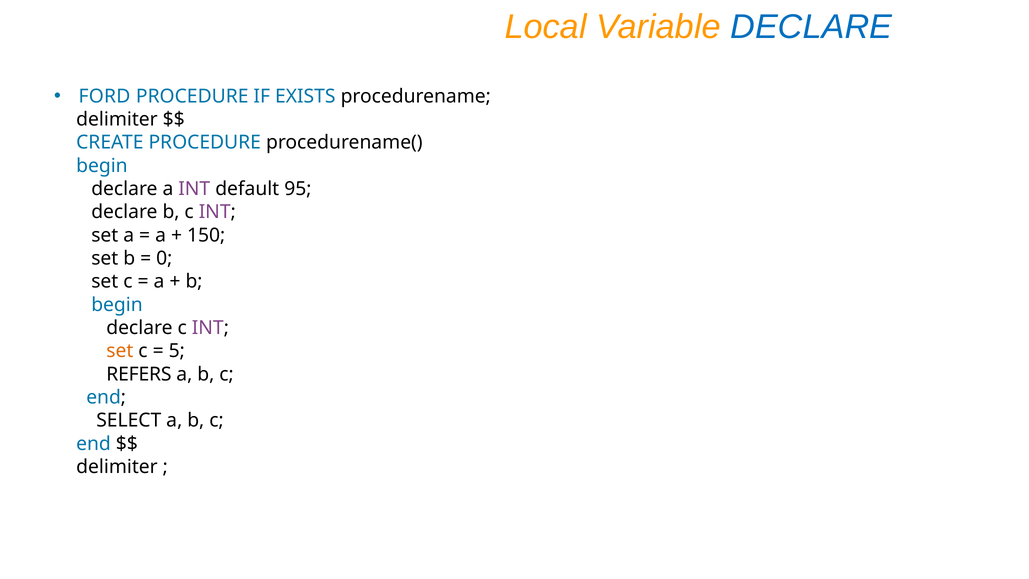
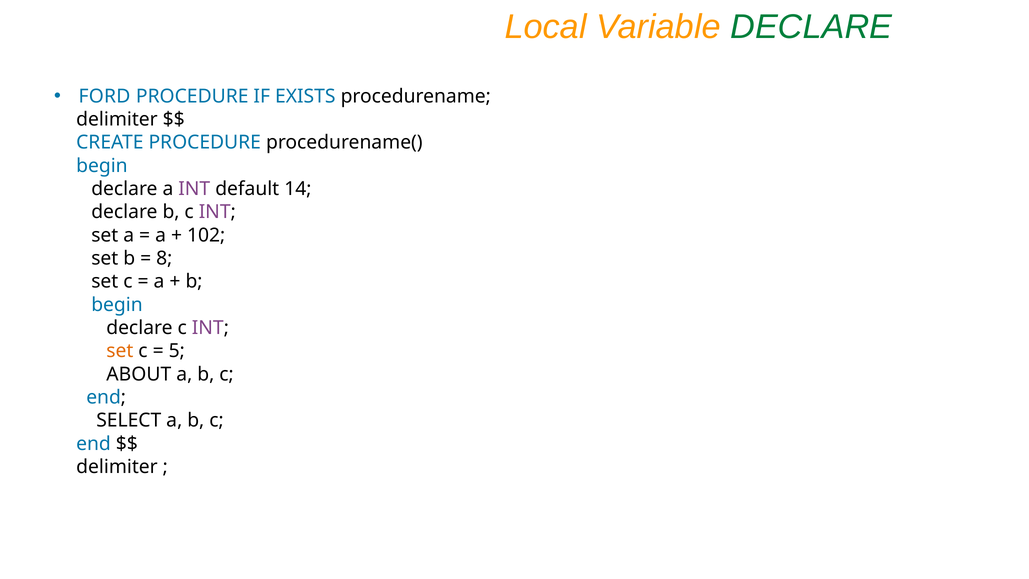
DECLARE colour: blue -> green (811, 27)
95: 95 -> 14 (298, 189)
150: 150 -> 102 (206, 235)
0: 0 -> 8 (164, 258)
REFERS: REFERS -> ABOUT (139, 374)
